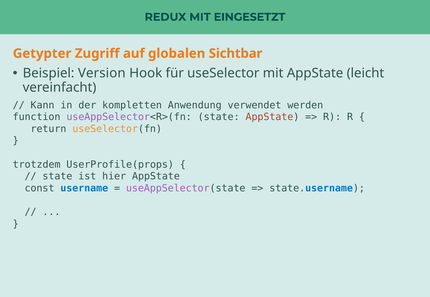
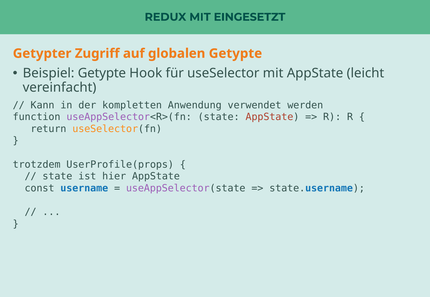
globalen Sichtbar: Sichtbar -> Getypte (235, 54)
Beispiel Version: Version -> Getypte (102, 73)
